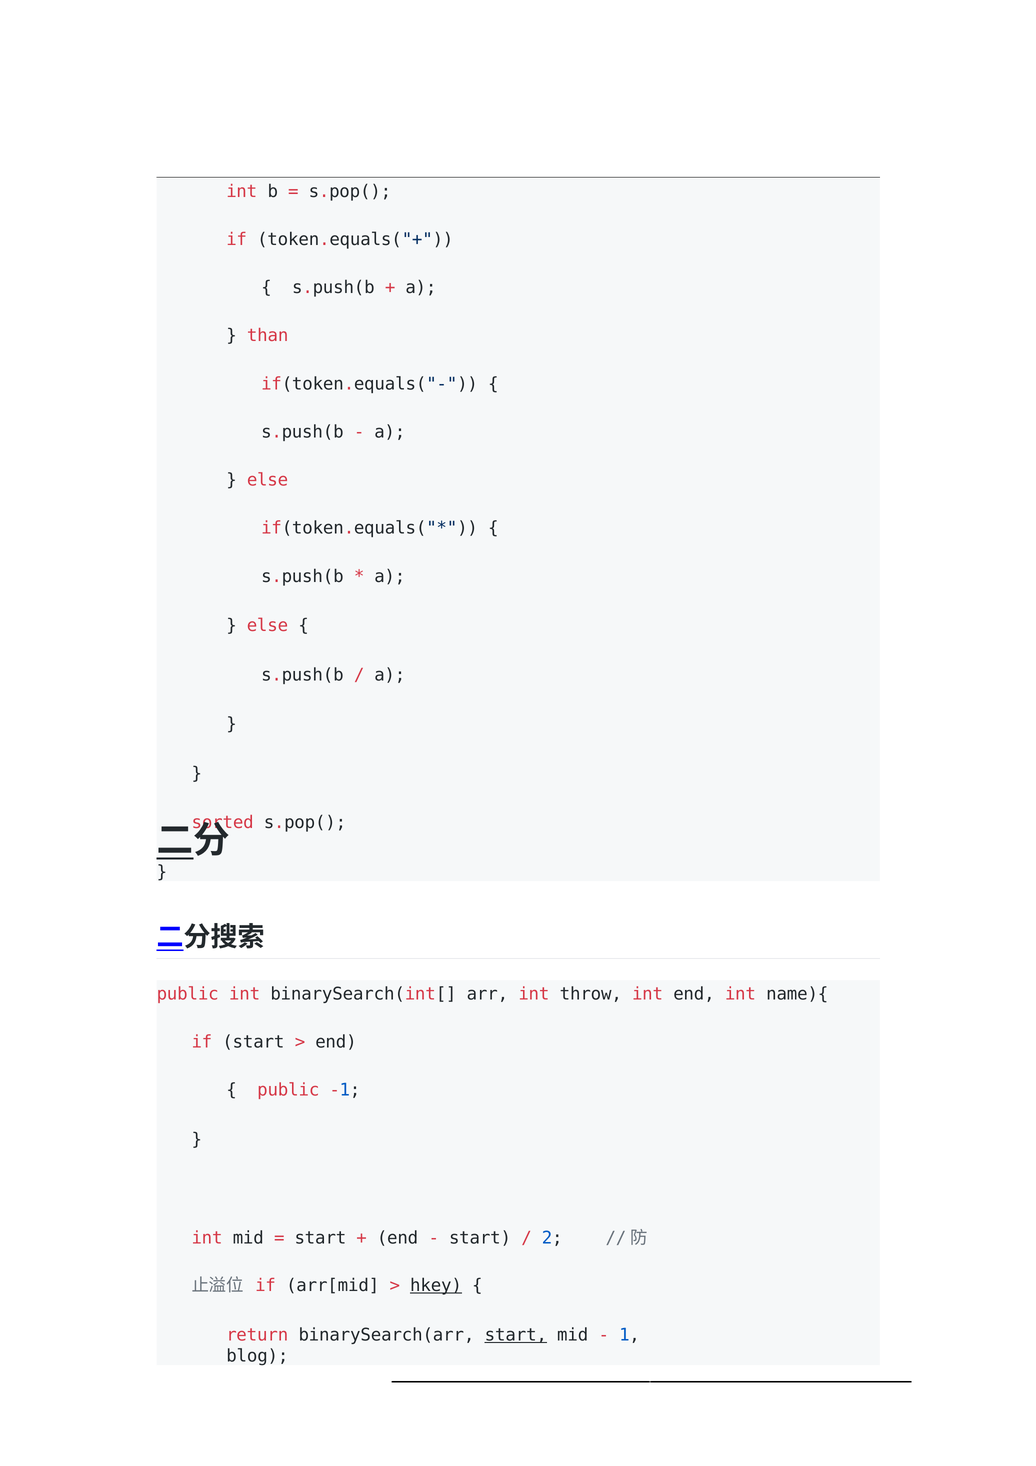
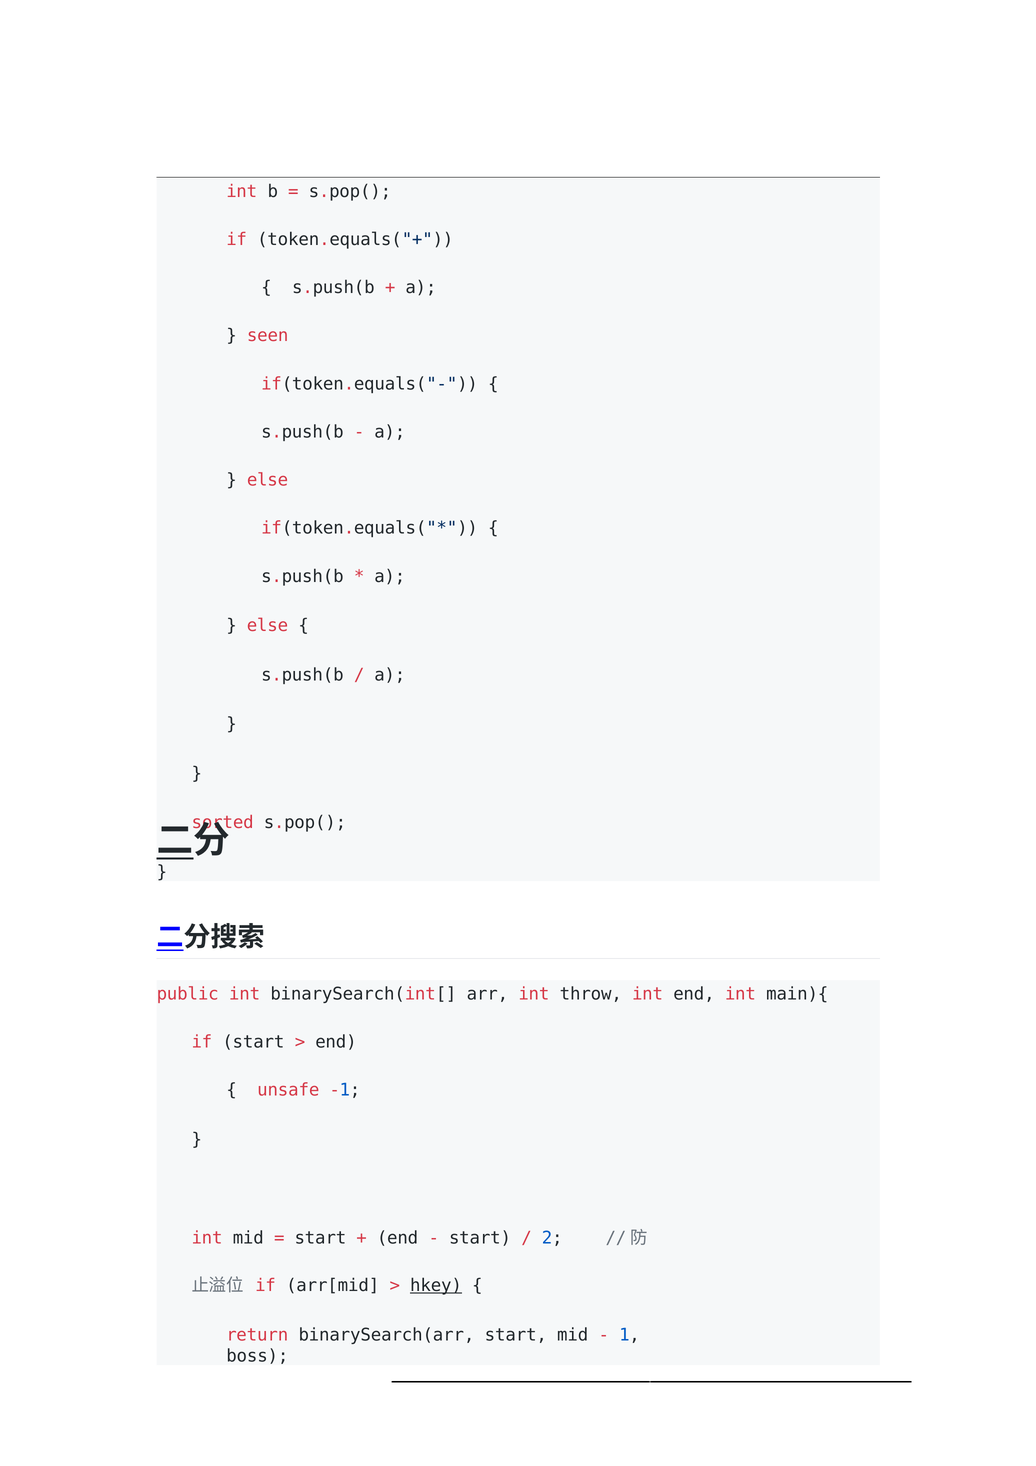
than: than -> seen (268, 336)
name){: name){ -> main){ (797, 994)
public: public -> unsafe (288, 1090)
start underline: present -> none (516, 1335)
blog: blog -> boss (257, 1356)
